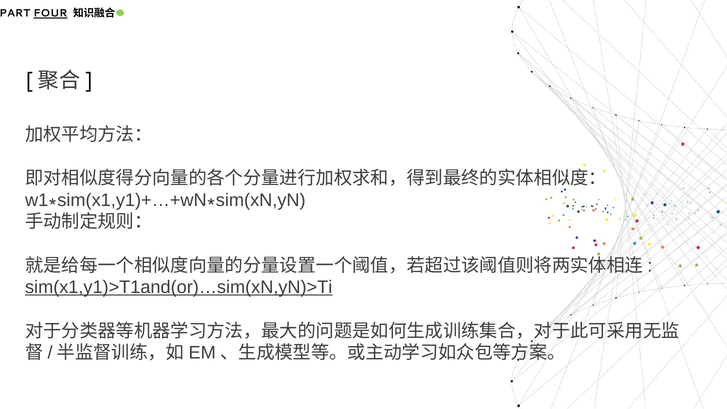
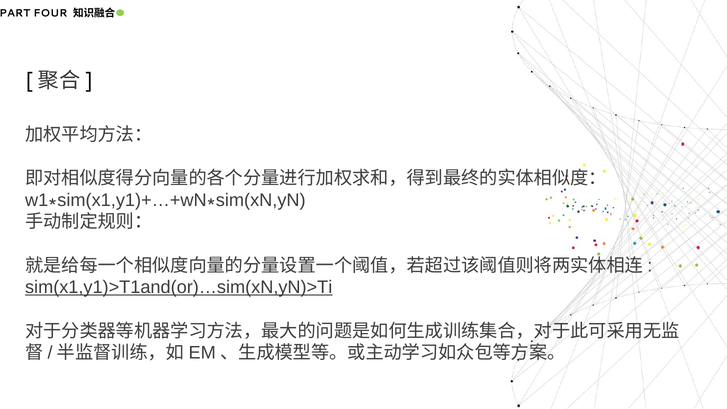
FOUR underline: present -> none (50, 13)
